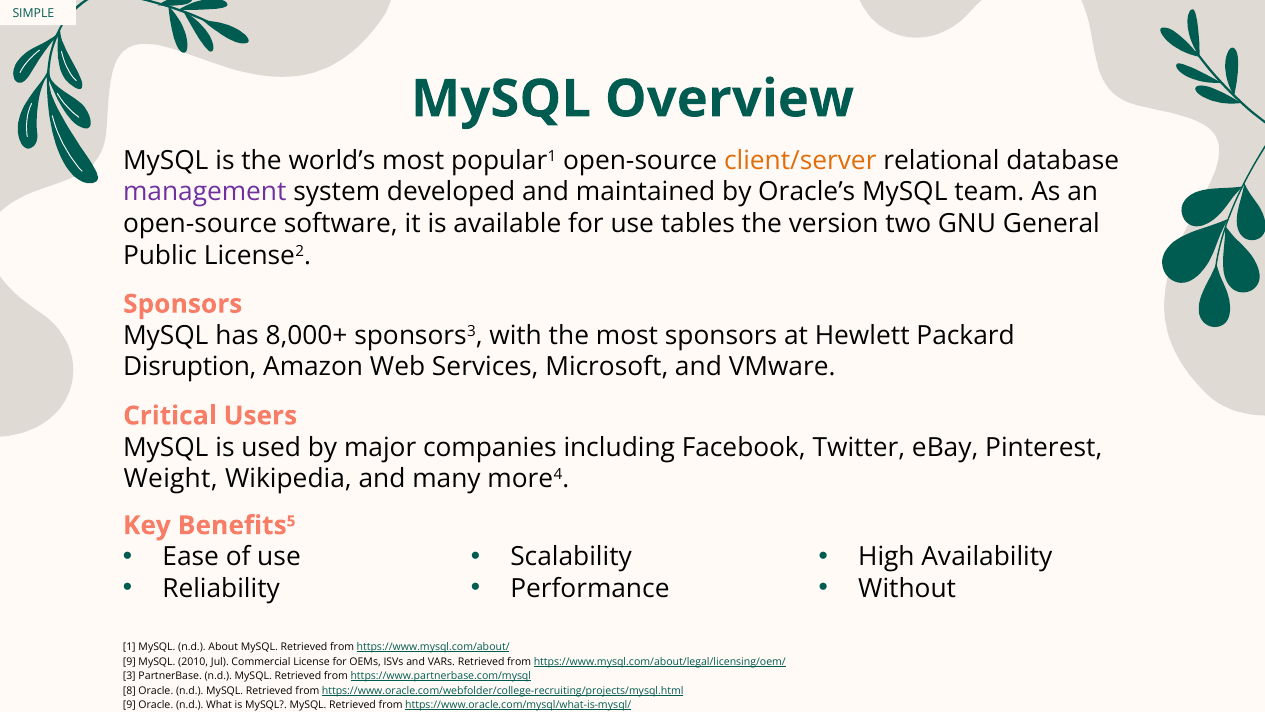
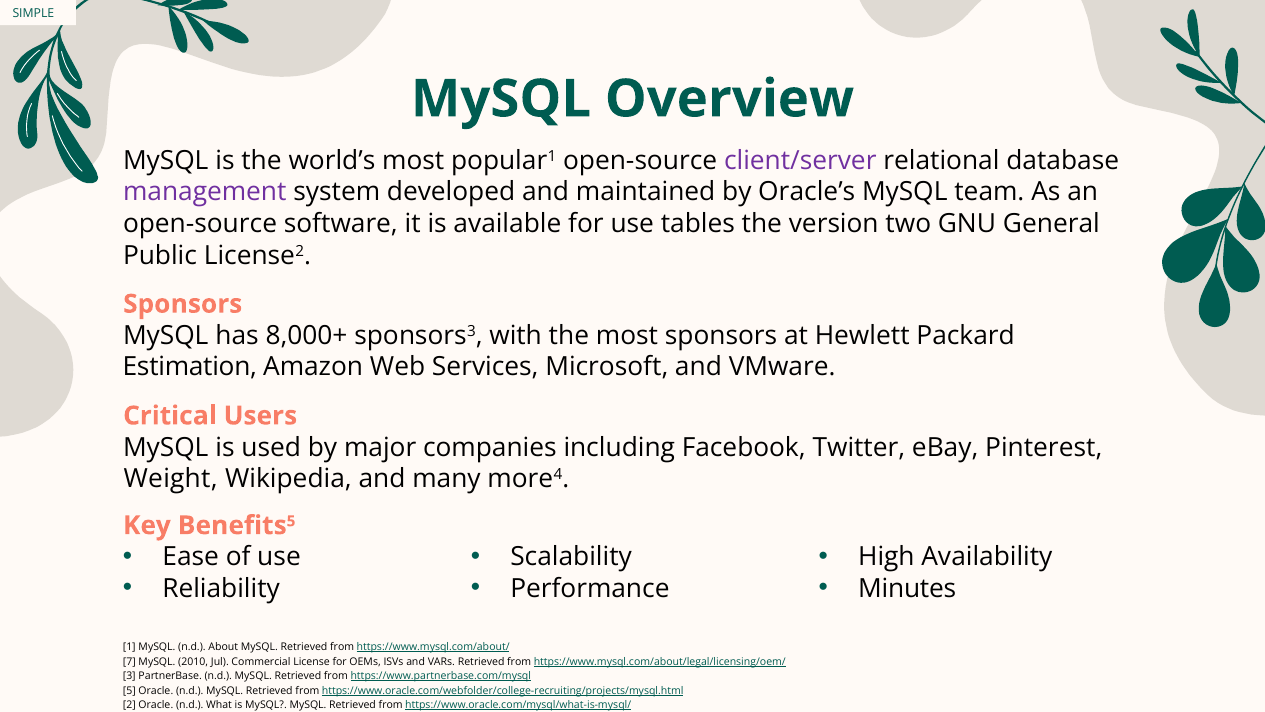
client/server colour: orange -> purple (800, 160)
Disruption: Disruption -> Estimation (190, 367)
Without: Without -> Minutes (907, 588)
9: 9 -> 7 (129, 661)
8: 8 -> 5 (129, 690)
9: 9 -> 2 (129, 704)
